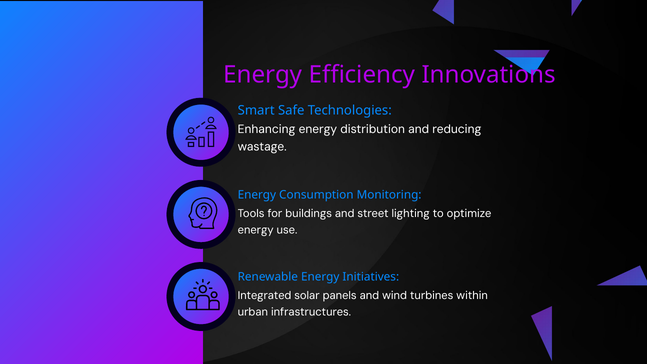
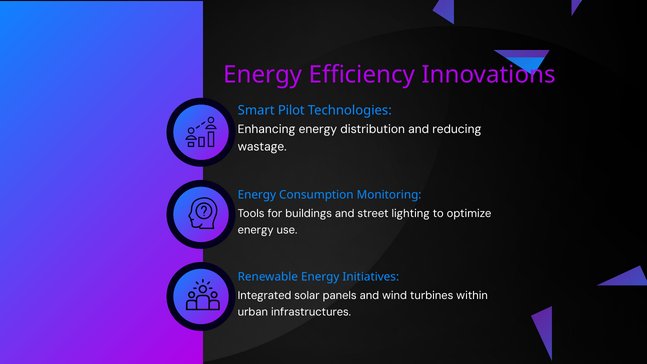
Safe: Safe -> Pilot (291, 110)
